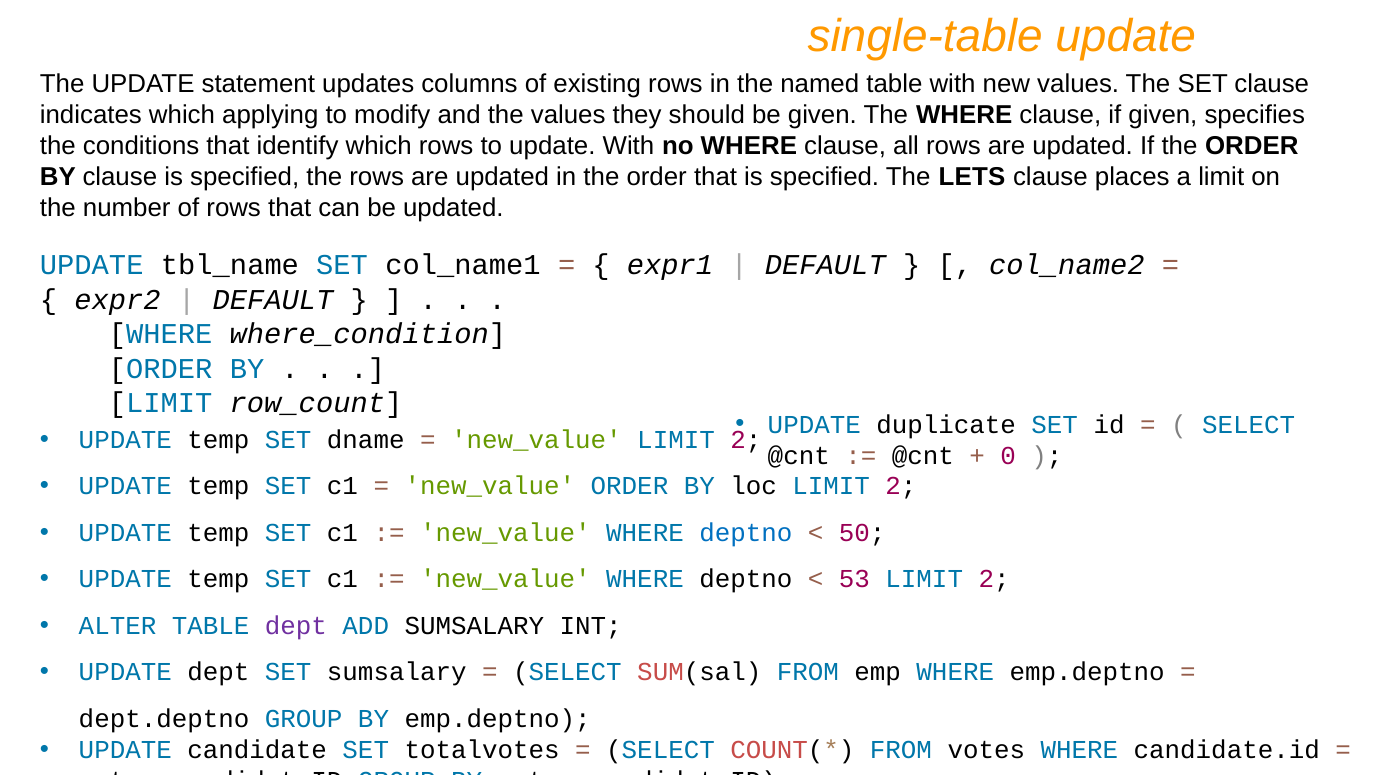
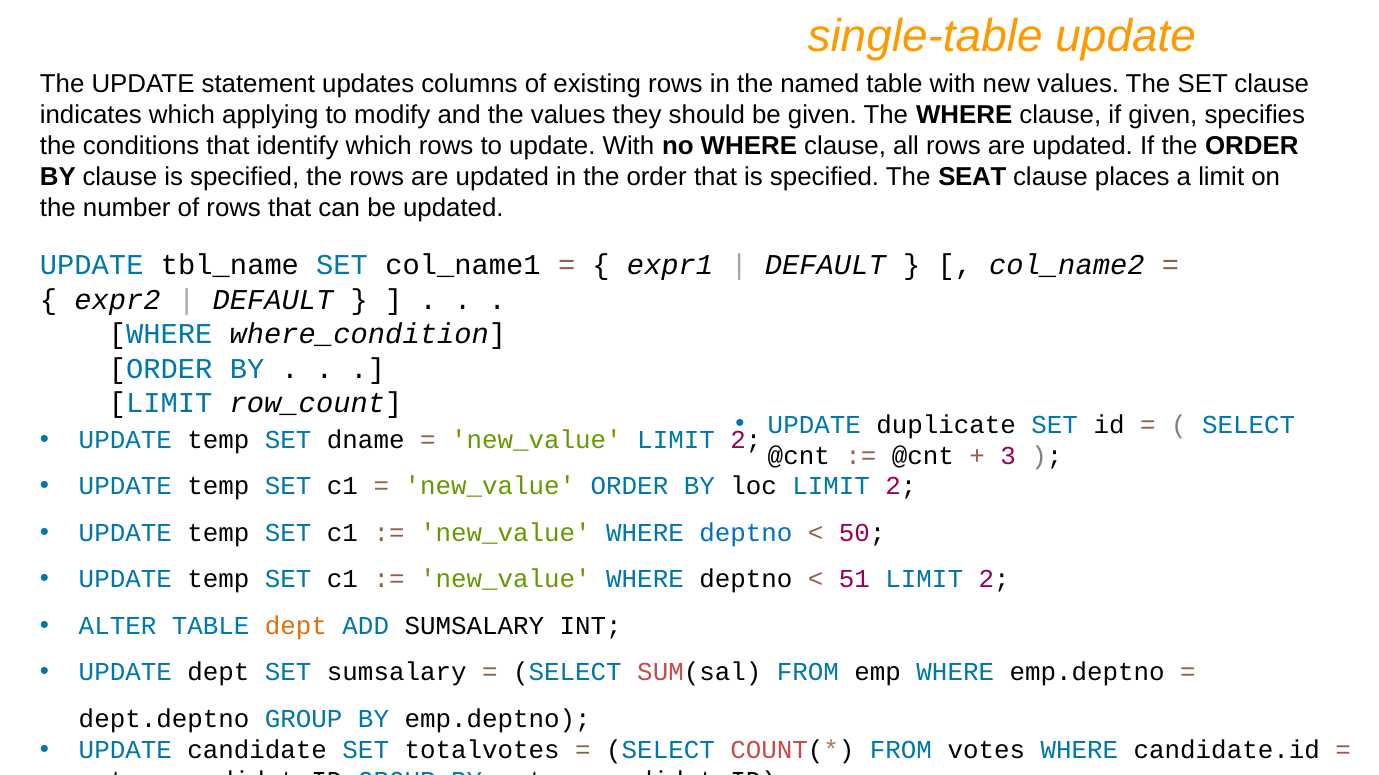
LETS: LETS -> SEAT (972, 178)
0: 0 -> 3 (1008, 456)
53: 53 -> 51 (854, 580)
dept colour: purple -> orange (296, 627)
